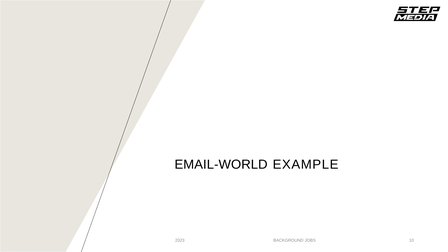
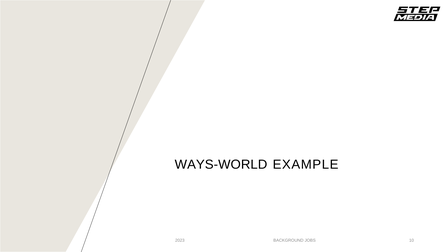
EMAIL-WORLD: EMAIL-WORLD -> WAYS-WORLD (221, 165)
